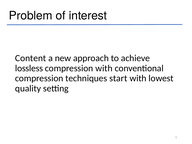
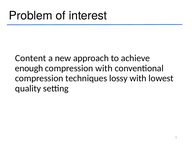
lossless: lossless -> enough (29, 68)
start: start -> lossy (118, 78)
